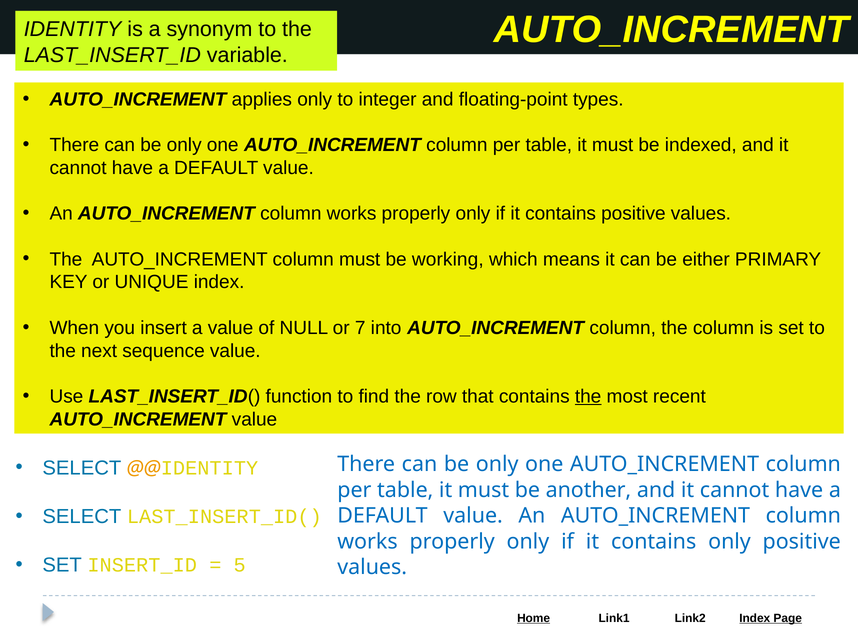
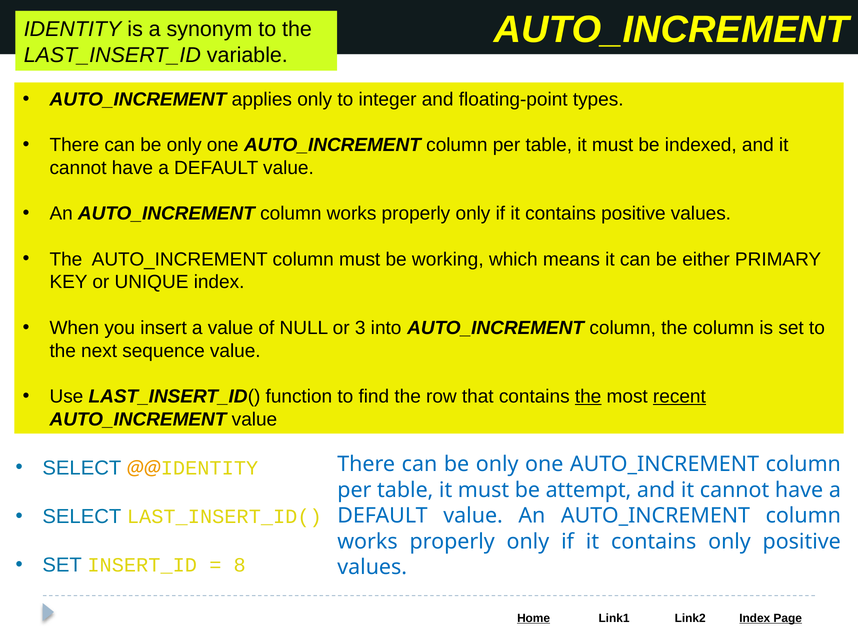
7: 7 -> 3 (360, 328)
recent underline: none -> present (679, 397)
another: another -> attempt (588, 490)
5: 5 -> 8 (240, 566)
